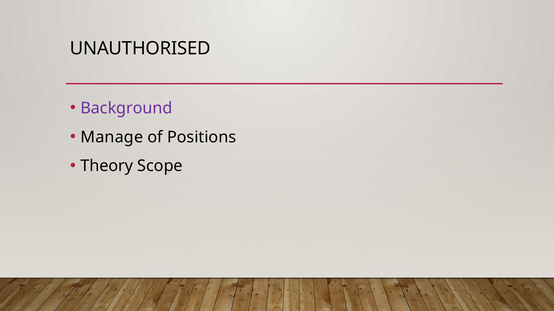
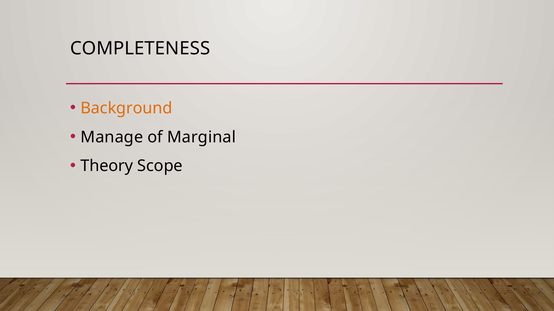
UNAUTHORISED: UNAUTHORISED -> COMPLETENESS (140, 49)
Background colour: purple -> orange (126, 108)
Positions: Positions -> Marginal (201, 137)
